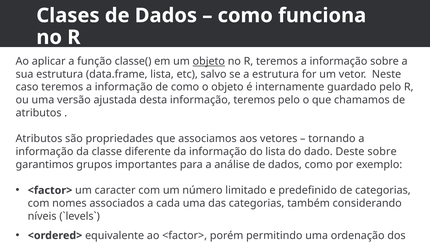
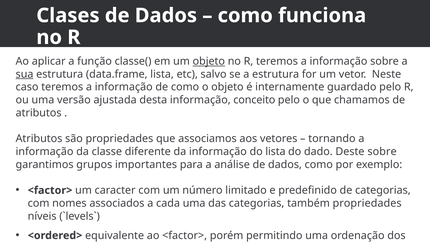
sua underline: none -> present (25, 74)
informação teremos: teremos -> conceito (254, 100)
também considerando: considerando -> propriedades (367, 203)
